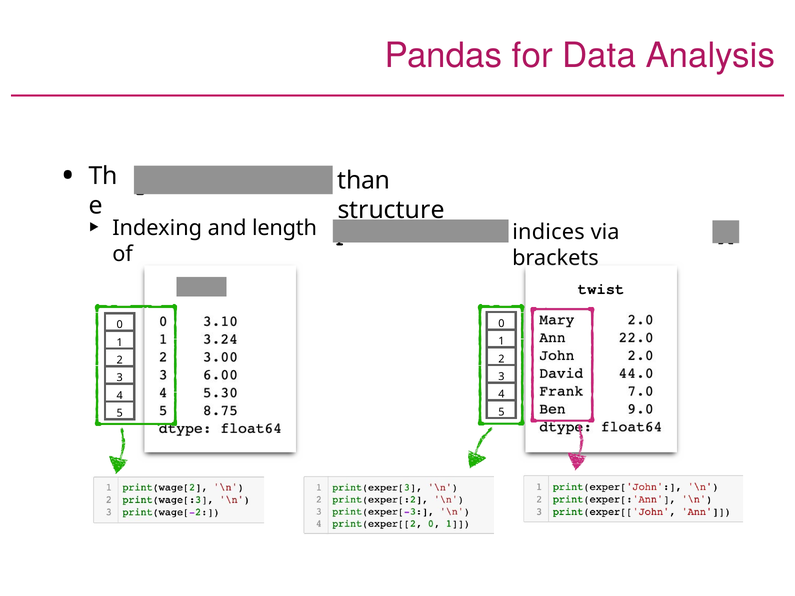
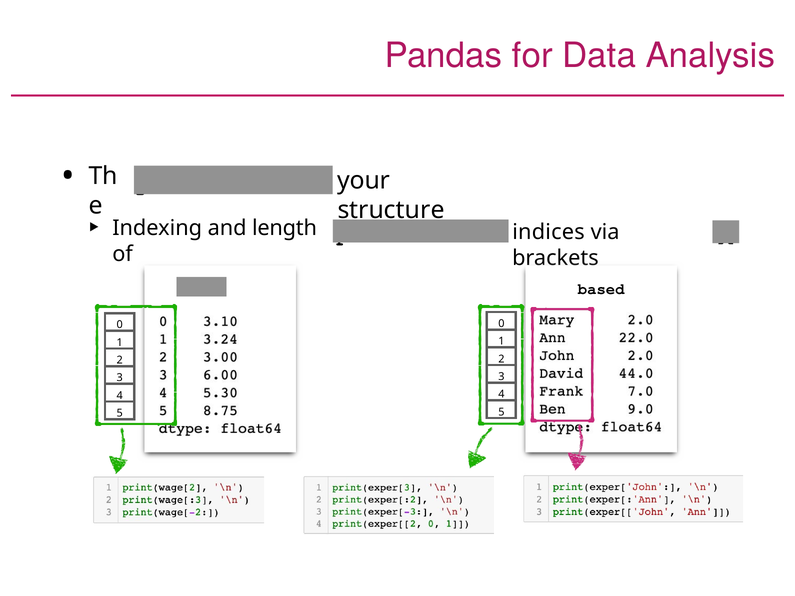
than: than -> your (364, 181)
twist: twist -> based (601, 289)
